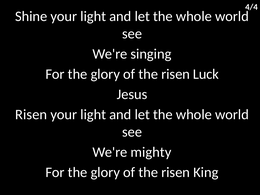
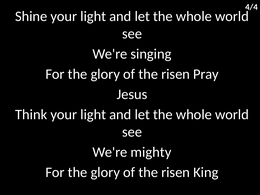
Luck: Luck -> Pray (206, 74)
Risen: Risen -> Think (31, 115)
